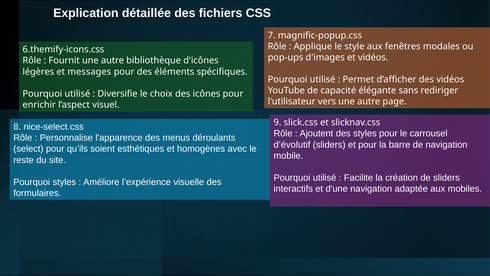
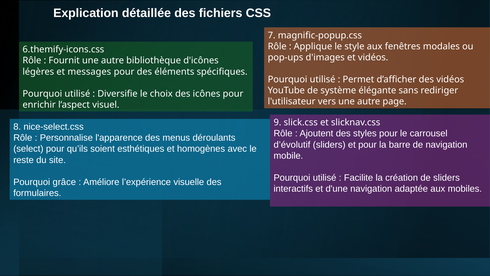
capacité: capacité -> système (338, 90)
Pourquoi styles: styles -> grâce (64, 182)
